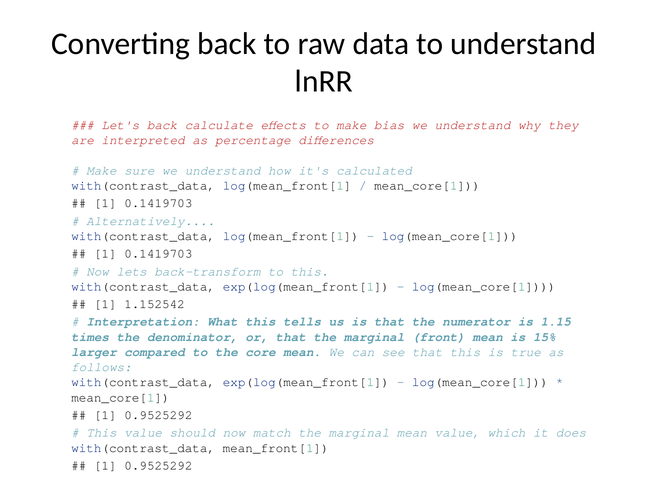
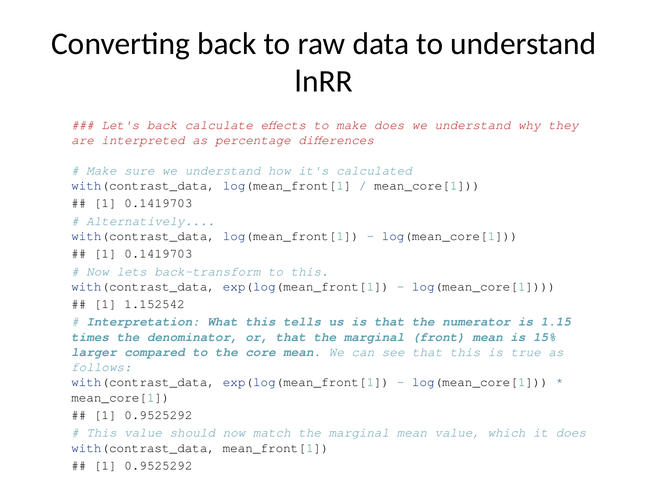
make bias: bias -> does (389, 125)
